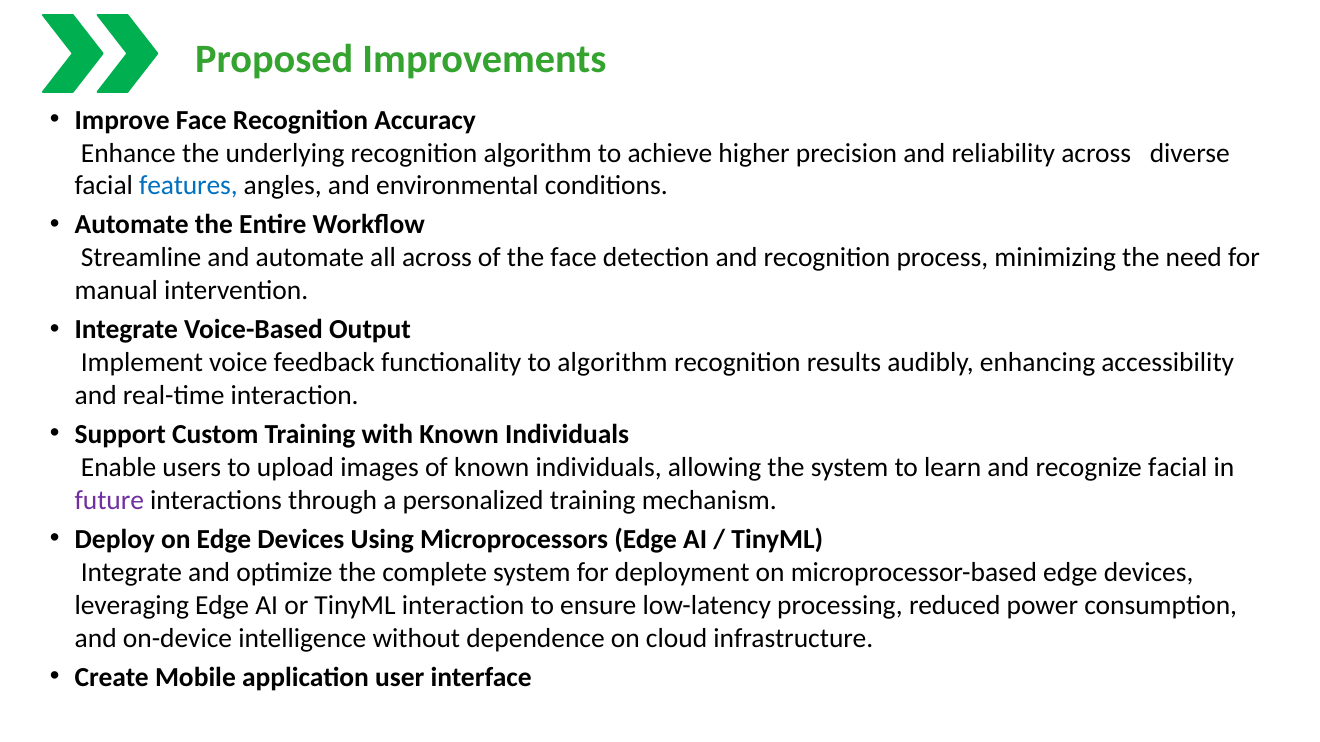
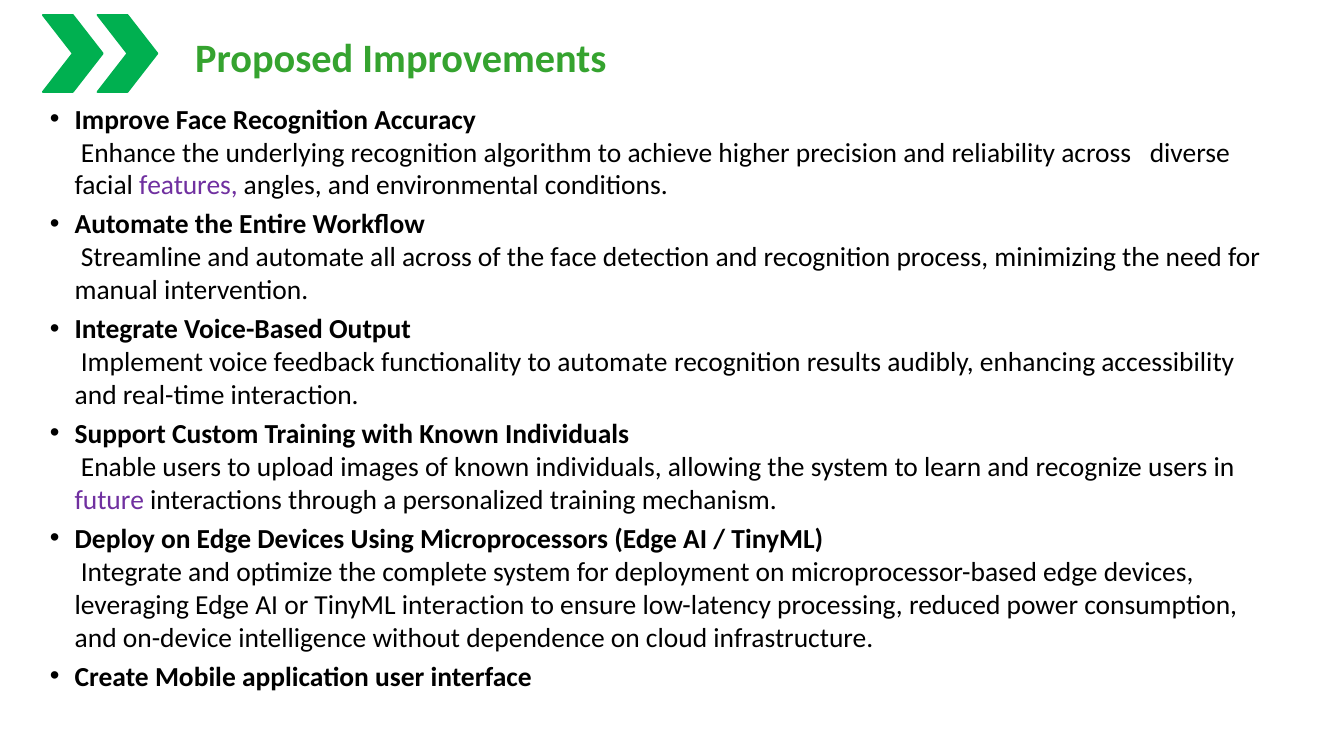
features colour: blue -> purple (188, 186)
to algorithm: algorithm -> automate (612, 363)
recognize facial: facial -> users (1178, 468)
